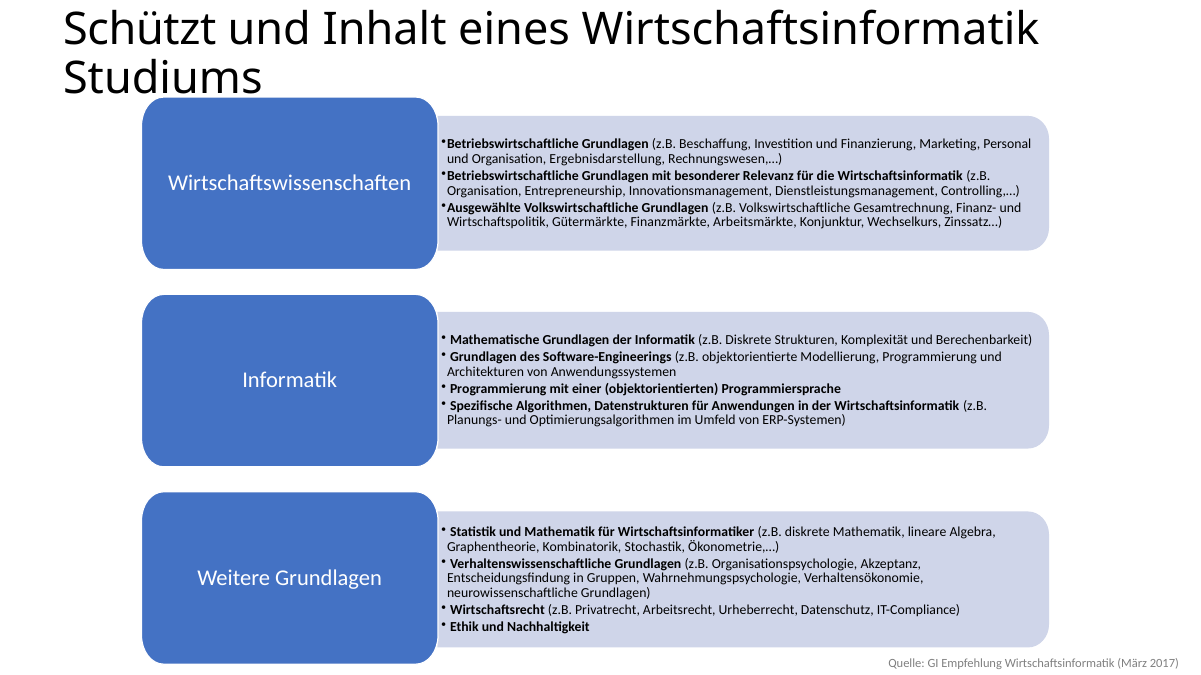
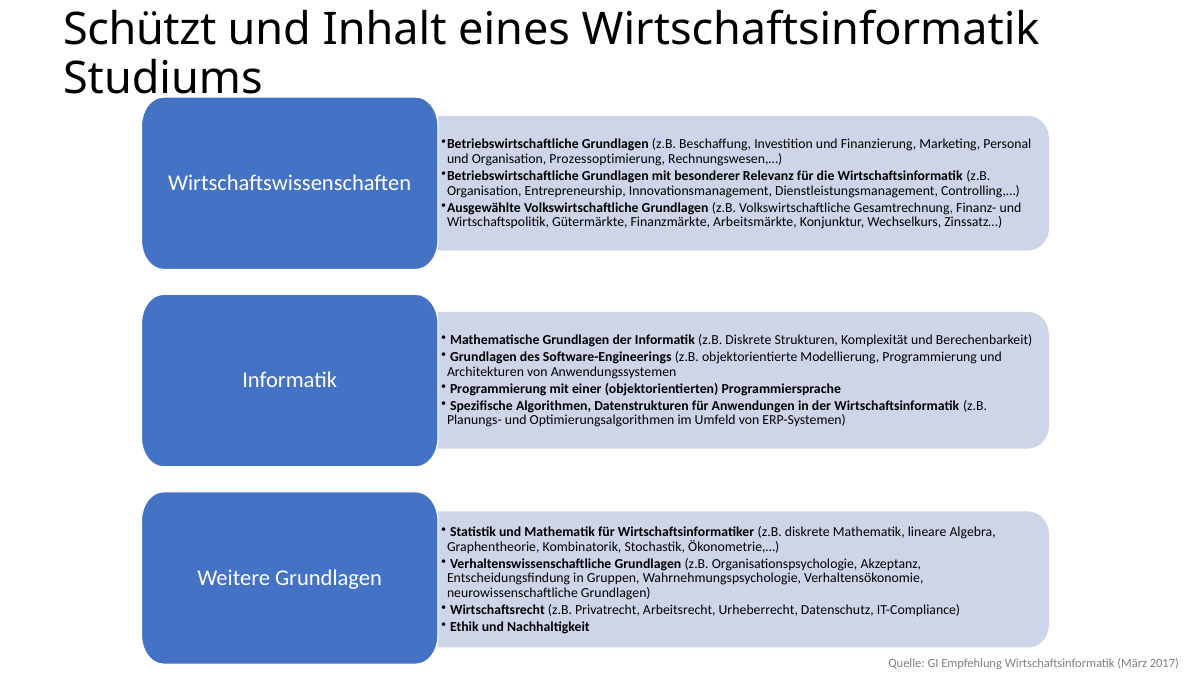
Ergebnisdarstellung: Ergebnisdarstellung -> Prozessoptimierung (607, 159)
